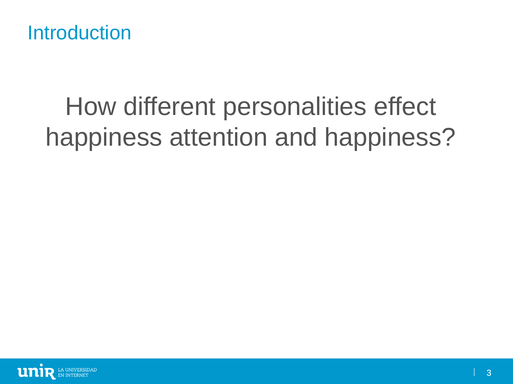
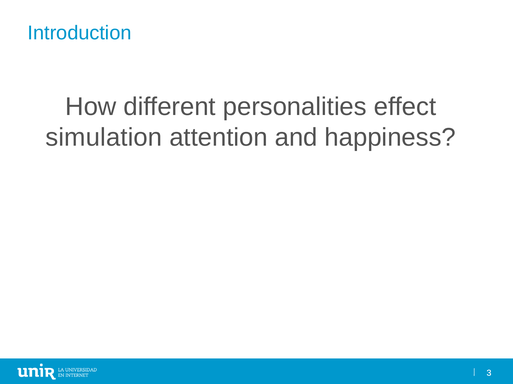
happiness: happiness -> simulation (104, 138)
